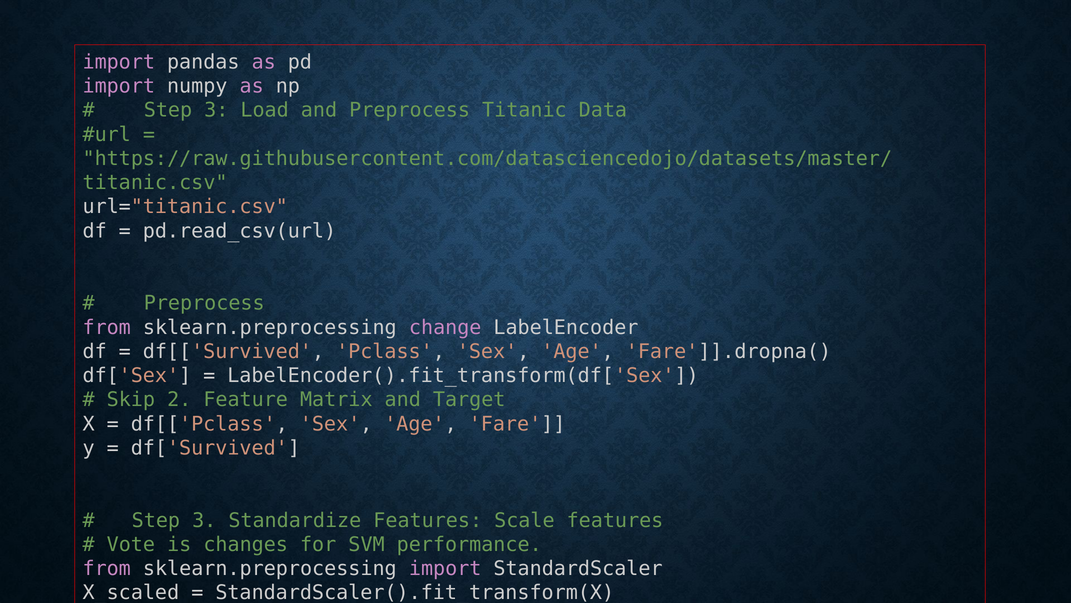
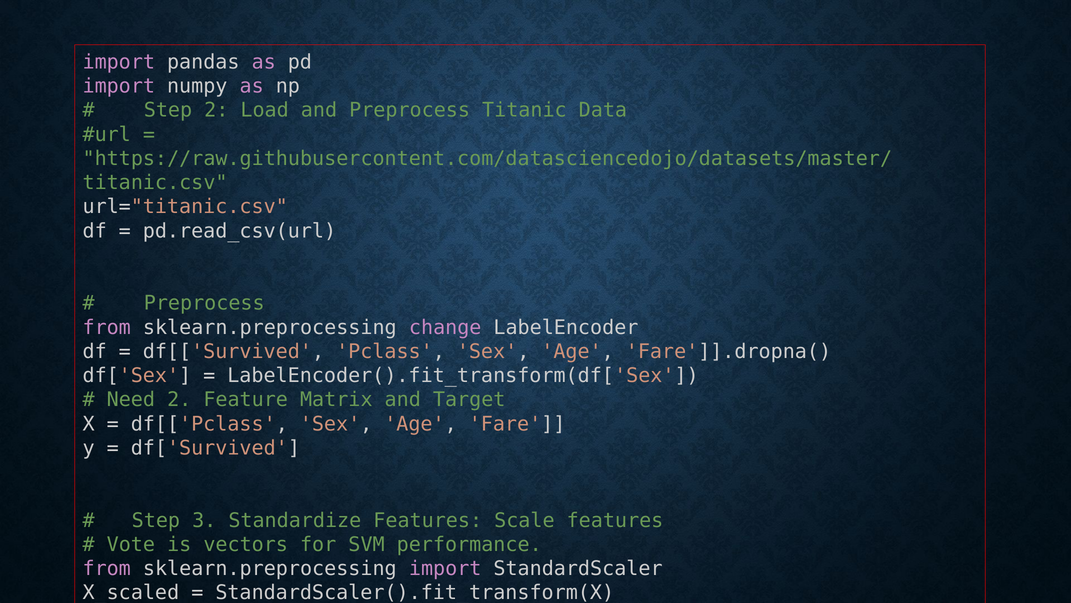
3: 3 -> 2 (216, 110)
Skip: Skip -> Need (131, 399)
changes: changes -> vectors (246, 544)
